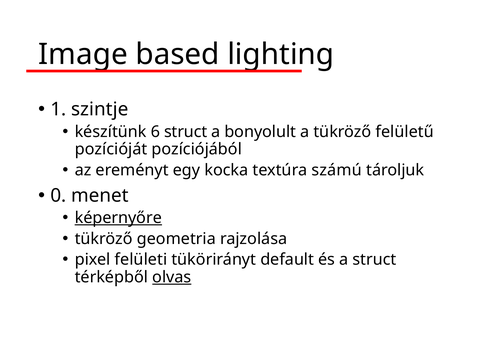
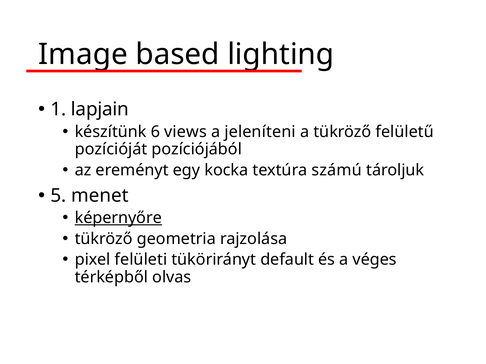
szintje: szintje -> lapjain (100, 110)
6 struct: struct -> views (185, 132)
bonyolult: bonyolult -> jeleníteni (260, 132)
0: 0 -> 5 (58, 196)
a struct: struct -> véges (375, 260)
olvas underline: present -> none (172, 277)
